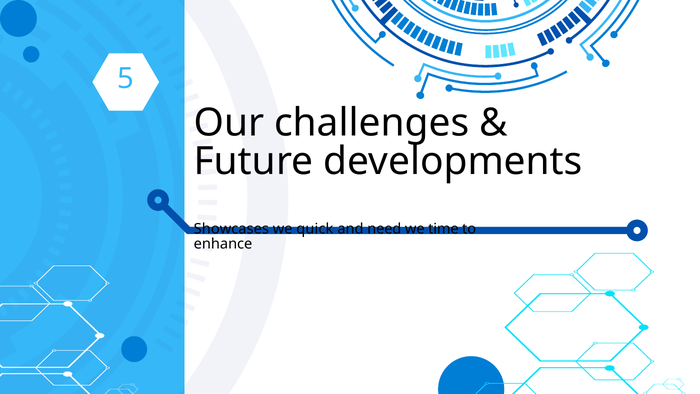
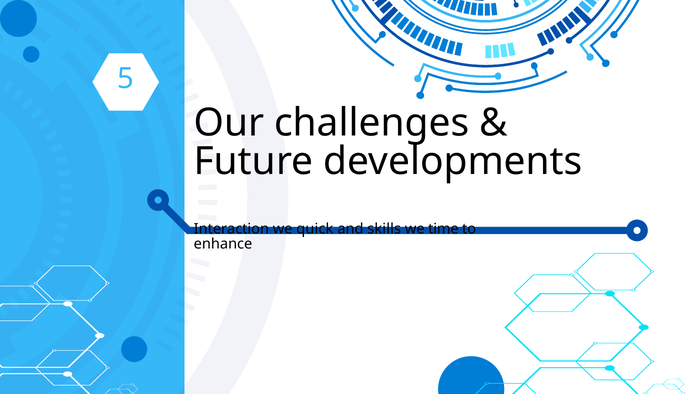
Showcases: Showcases -> Interaction (231, 229)
need: need -> skills (384, 229)
